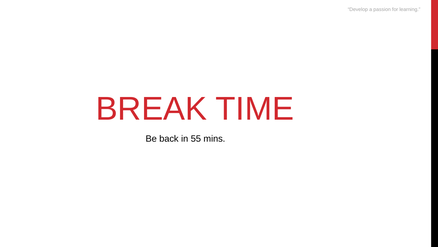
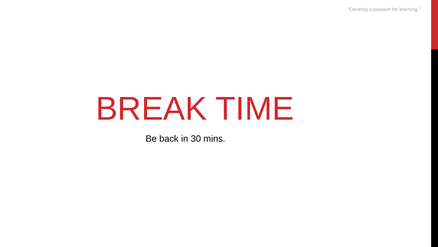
55: 55 -> 30 (196, 138)
